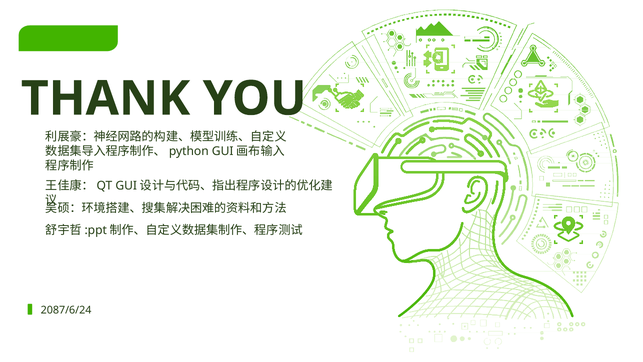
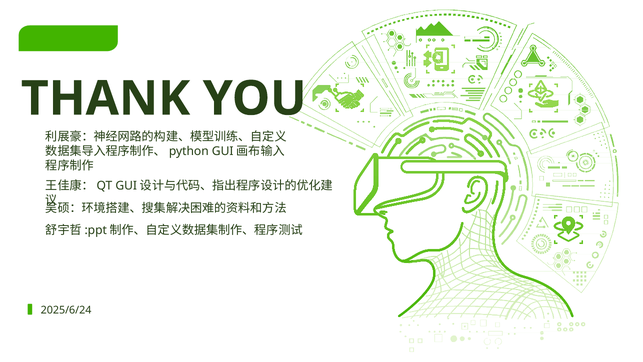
2087/6/24: 2087/6/24 -> 2025/6/24 (66, 310)
